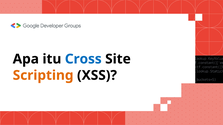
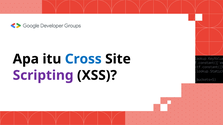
Scripting colour: orange -> purple (43, 76)
